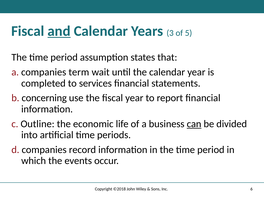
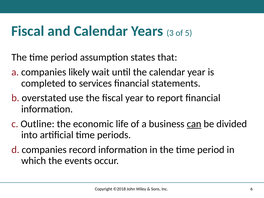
and underline: present -> none (59, 31)
term: term -> likely (79, 72)
concerning: concerning -> overstated (44, 98)
